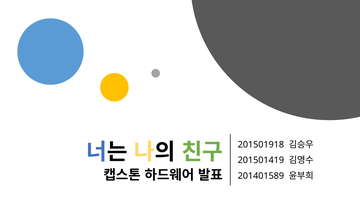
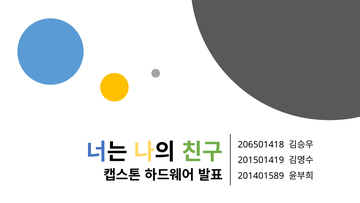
201501918: 201501918 -> 206501418 (261, 144)
